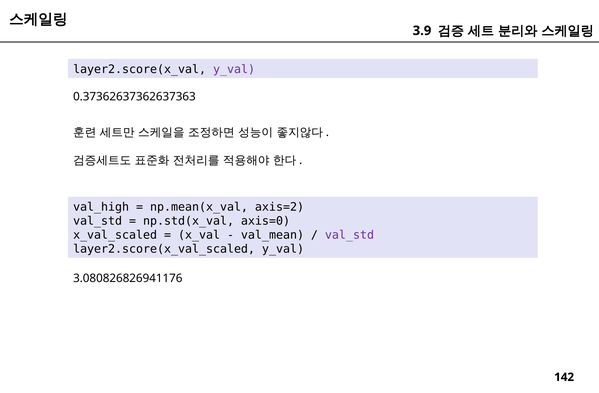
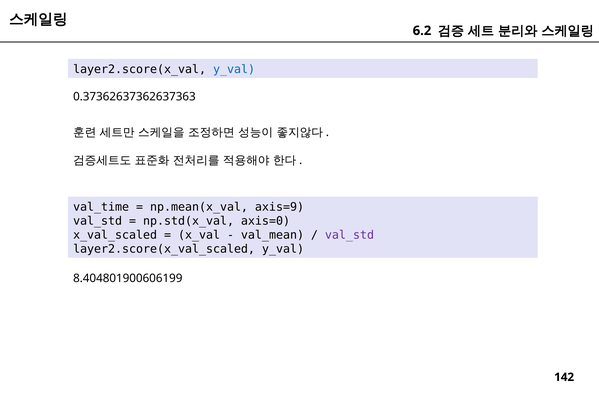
3.9: 3.9 -> 6.2 (422, 31)
y_val colour: purple -> blue (234, 69)
val_high: val_high -> val_time (101, 207)
axis=2: axis=2 -> axis=9 (280, 207)
3.080826826941176: 3.080826826941176 -> 8.404801900606199 (128, 279)
